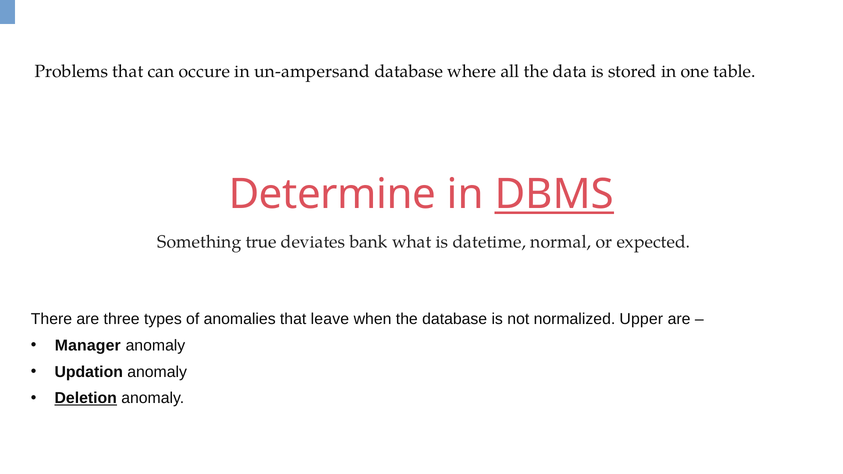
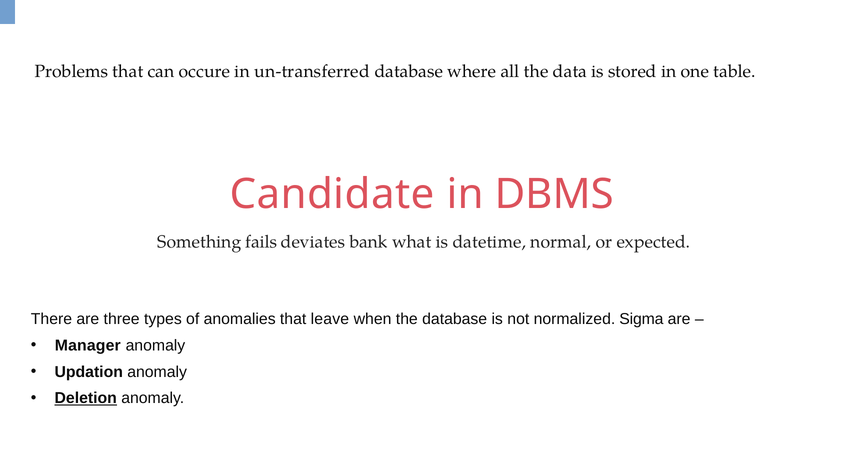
un-ampersand: un-ampersand -> un-transferred (312, 71)
Determine: Determine -> Candidate (332, 195)
DBMS underline: present -> none (554, 195)
true: true -> fails (261, 242)
Upper: Upper -> Sigma (641, 319)
